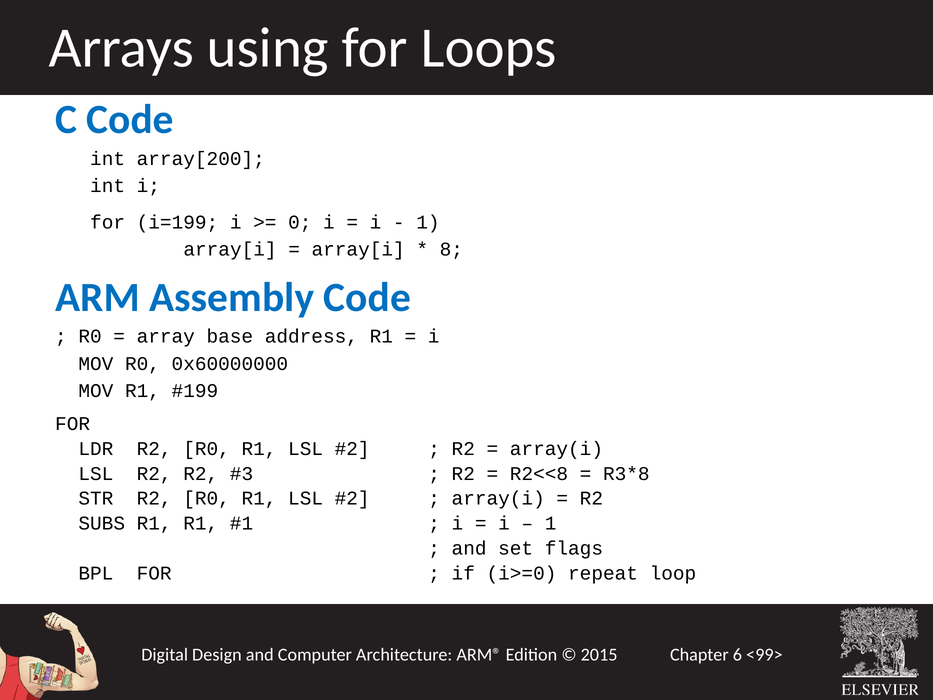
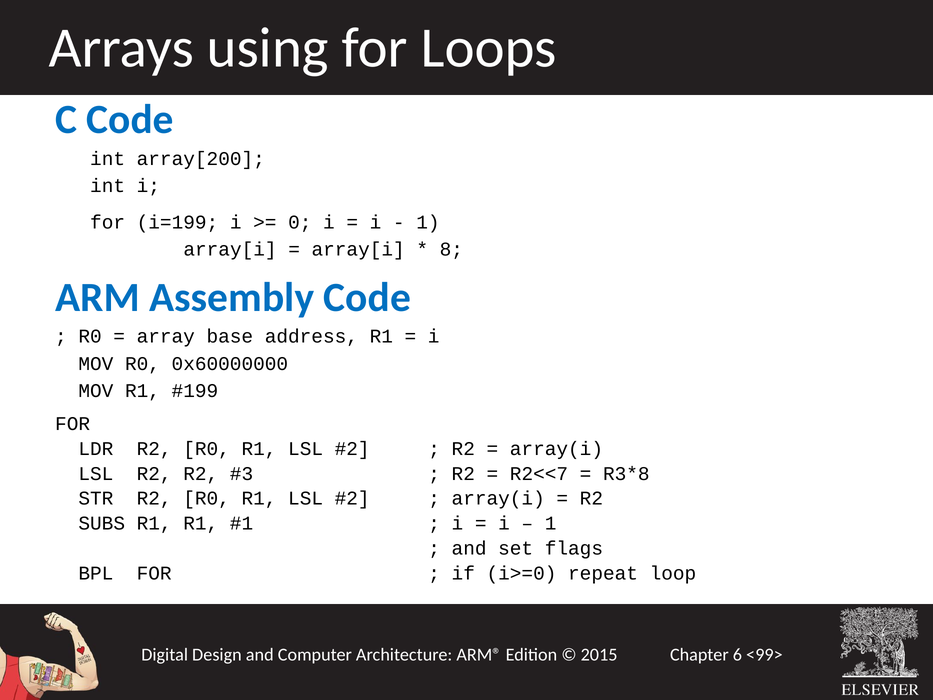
R2<<8: R2<<8 -> R2<<7 (539, 473)
